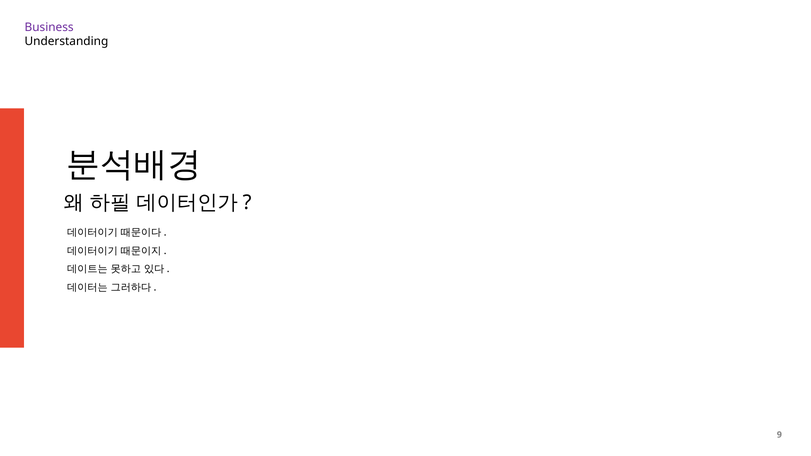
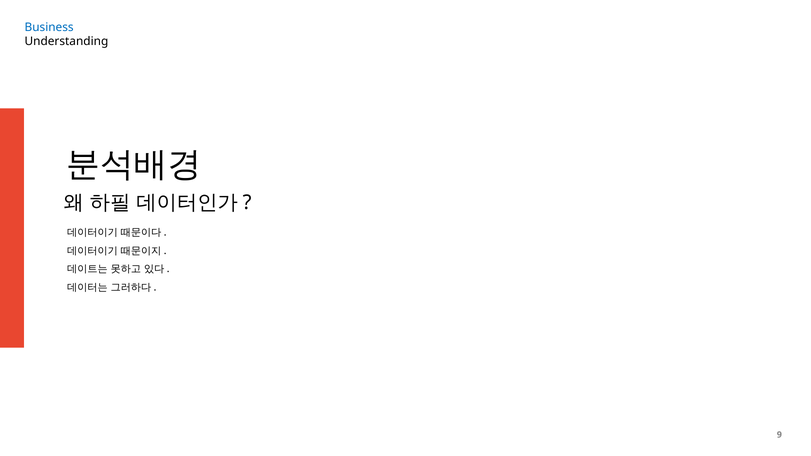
Business colour: purple -> blue (49, 27)
